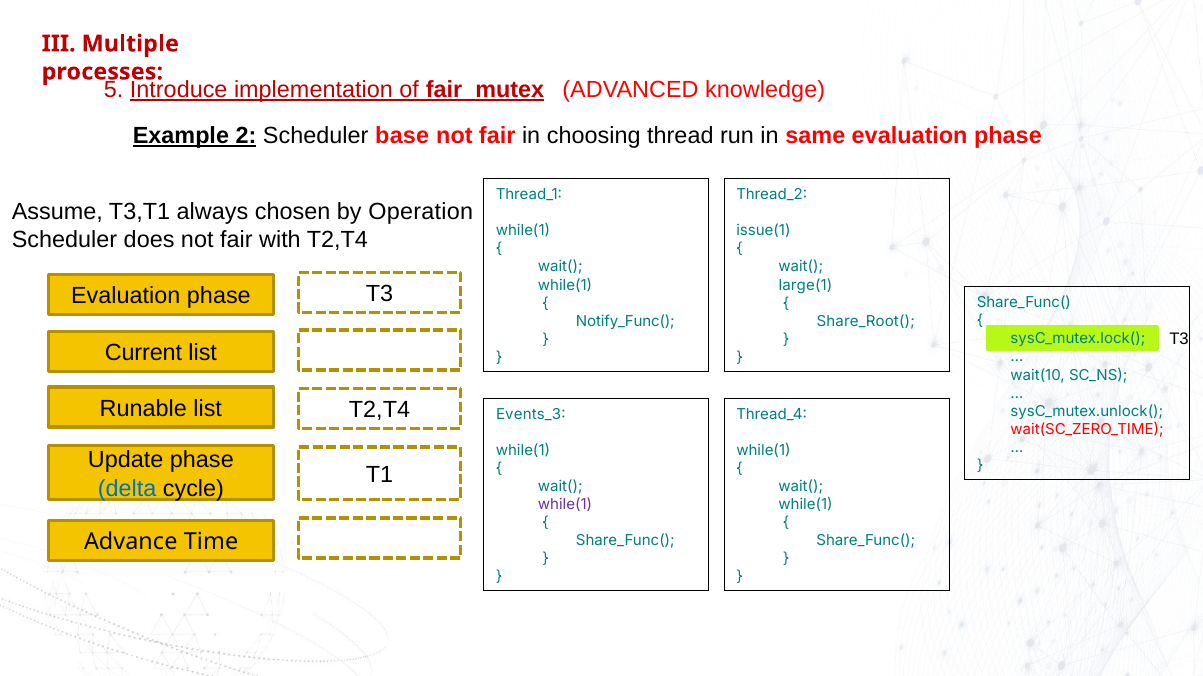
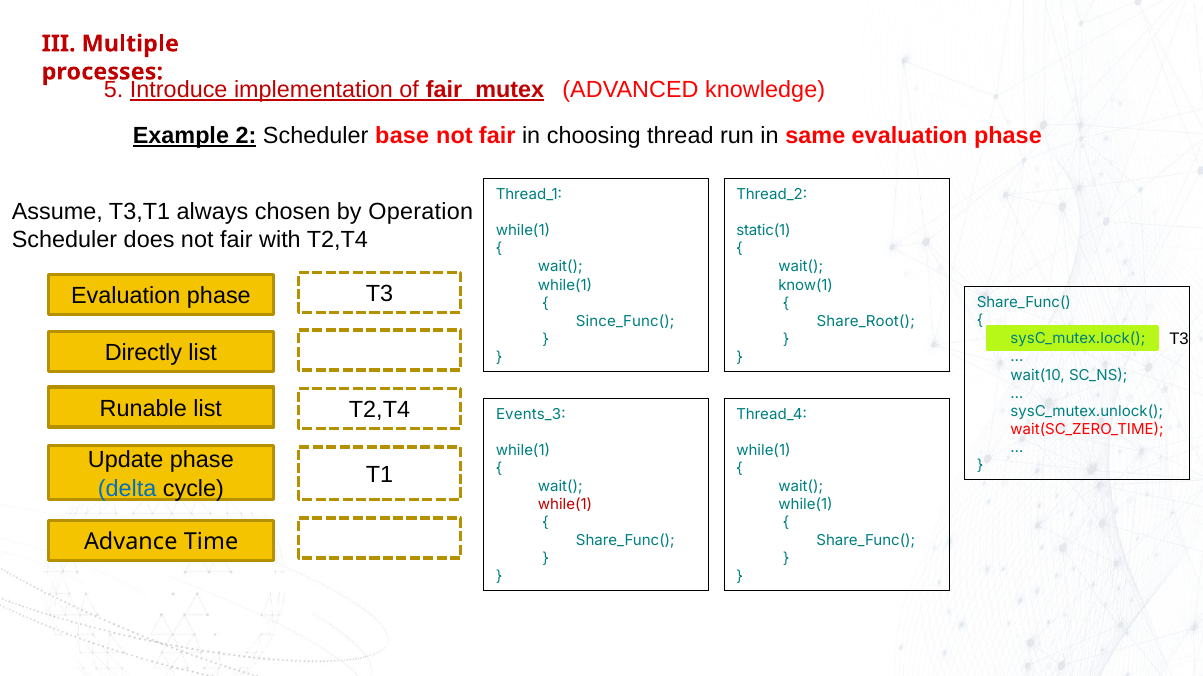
issue(1: issue(1 -> static(1 (763, 231)
large(1: large(1 -> know(1 (806, 285)
Notify_Func(: Notify_Func( -> Since_Func( (625, 322)
Current: Current -> Directly (143, 354)
while(1 colour: purple -> red (565, 505)
